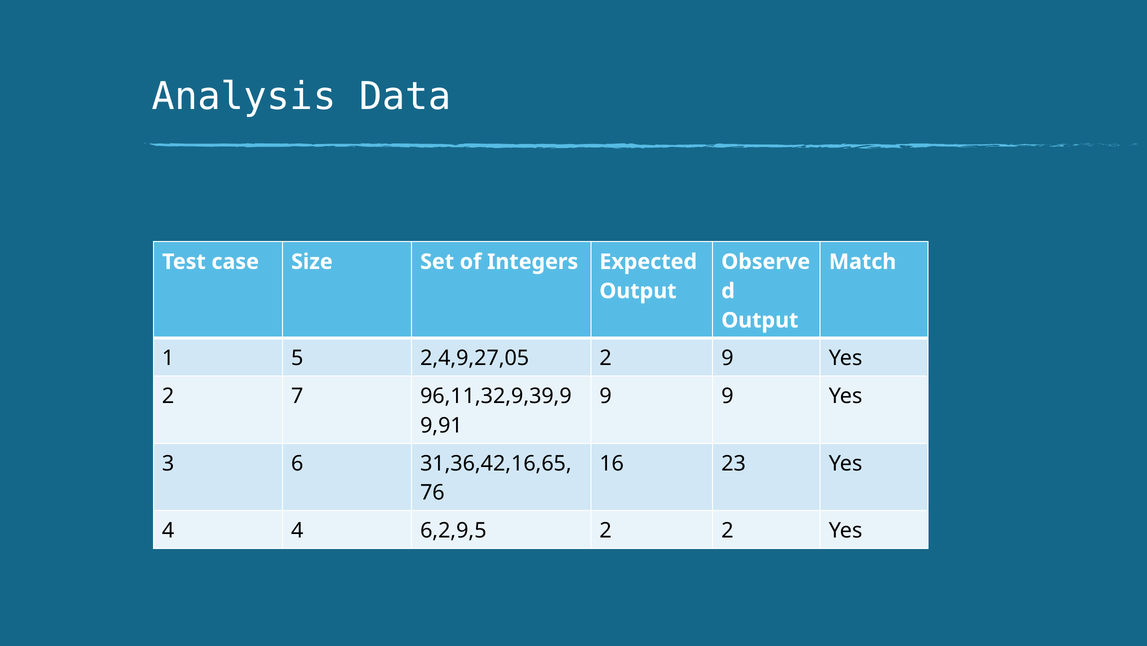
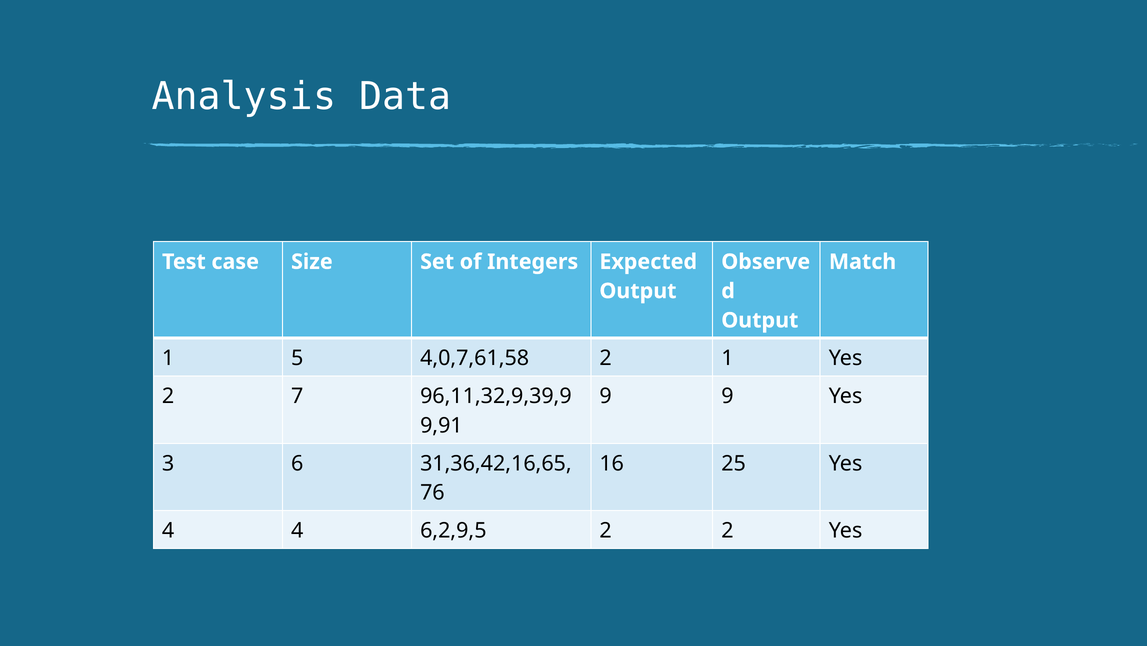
2,4,9,27,05: 2,4,9,27,05 -> 4,0,7,61,58 (475, 358)
2 9: 9 -> 1 (727, 358)
23: 23 -> 25 (734, 463)
